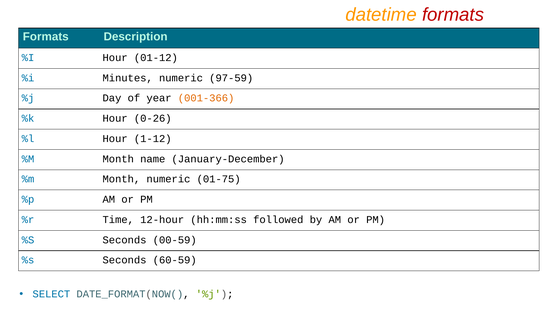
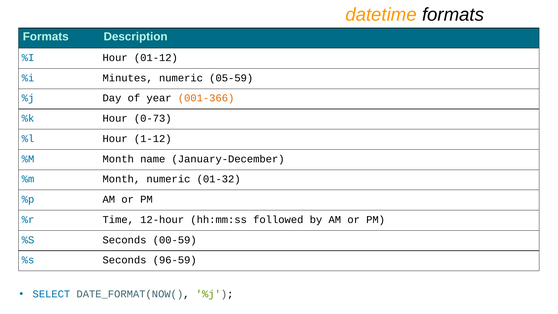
formats colour: red -> black (453, 15)
97-59: 97-59 -> 05-59 (231, 78)
0-26: 0-26 -> 0-73 (153, 118)
01-75: 01-75 -> 01-32 (219, 179)
60-59: 60-59 -> 96-59 (175, 260)
